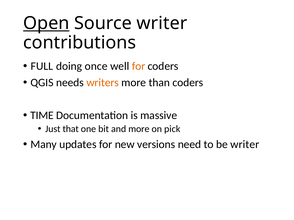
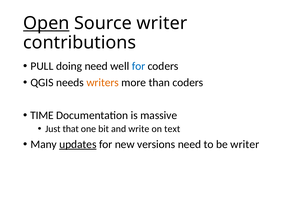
FULL: FULL -> PULL (42, 66)
doing once: once -> need (96, 66)
for colour: orange -> blue (139, 66)
and more: more -> write (139, 129)
pick: pick -> text (172, 129)
updates underline: none -> present (78, 145)
